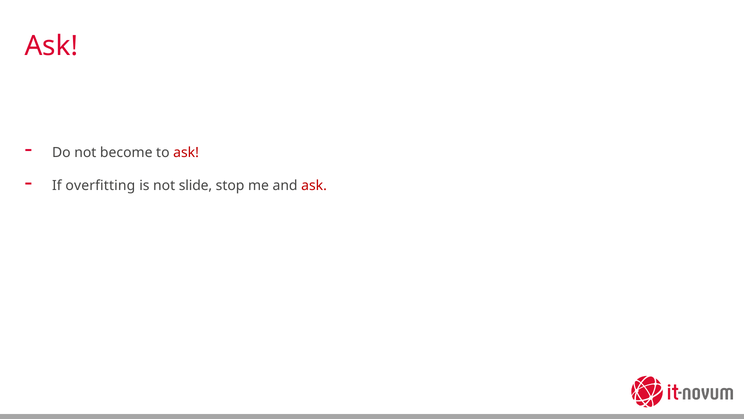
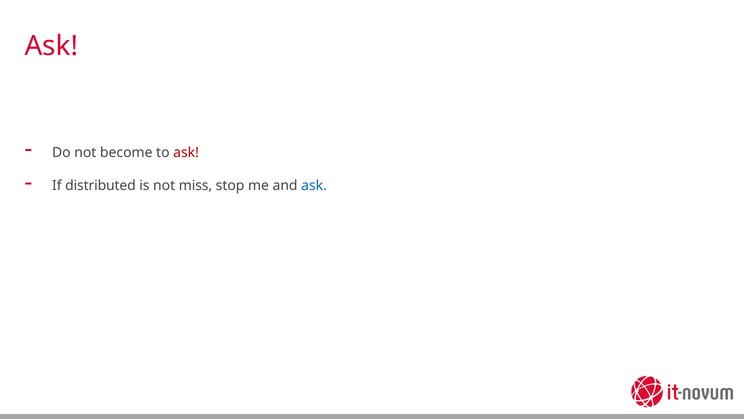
overfitting: overfitting -> distributed (100, 186)
slide: slide -> miss (195, 186)
ask colour: red -> blue (314, 186)
